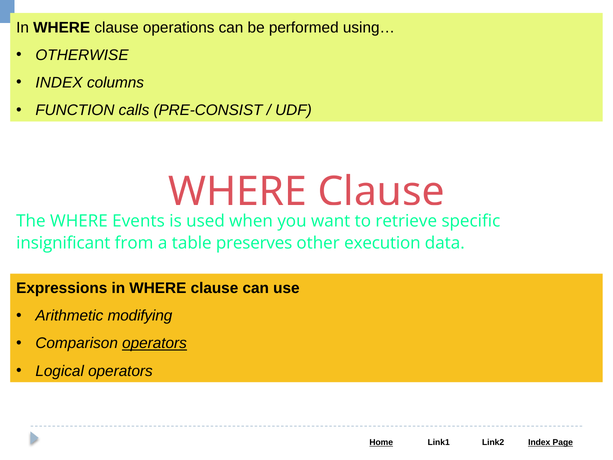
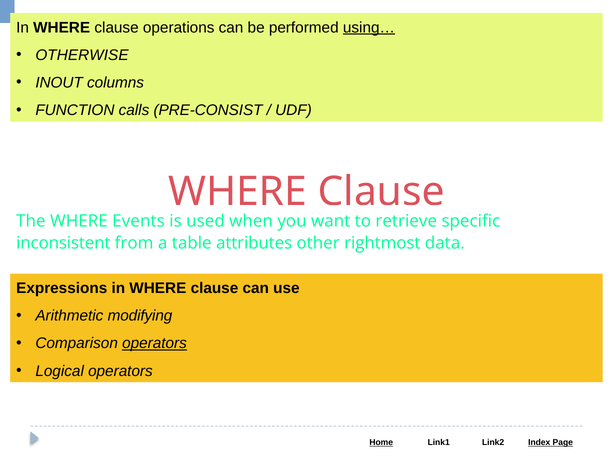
using… underline: none -> present (369, 28)
INDEX: INDEX -> INOUT (59, 83)
insignificant: insignificant -> inconsistent (63, 243)
preserves: preserves -> attributes (254, 243)
execution: execution -> rightmost (382, 243)
